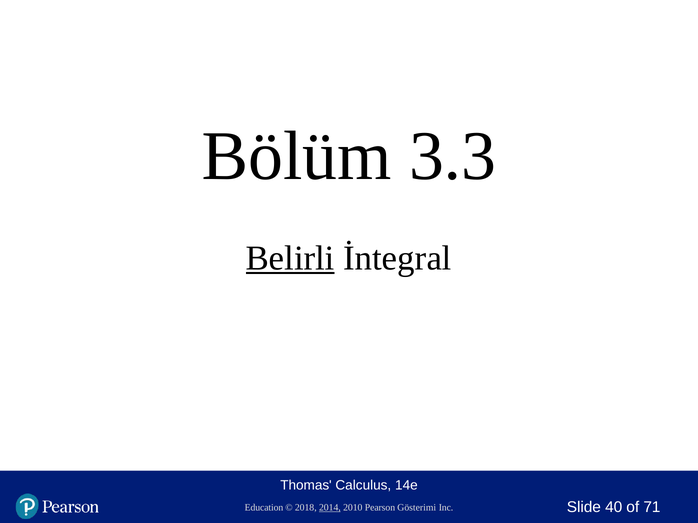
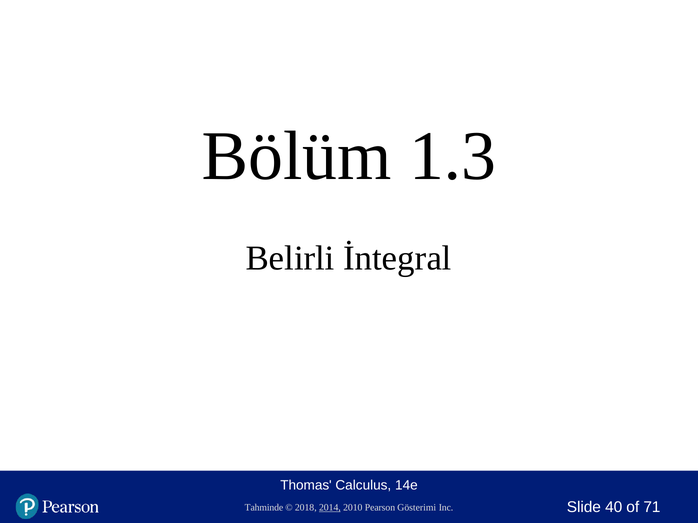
3.3: 3.3 -> 1.3 (453, 157)
Belirli underline: present -> none (290, 258)
Education: Education -> Tahminde (264, 508)
